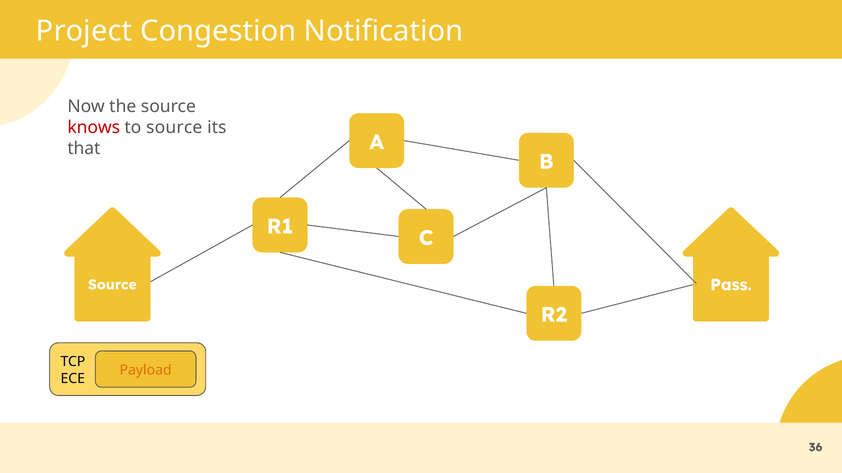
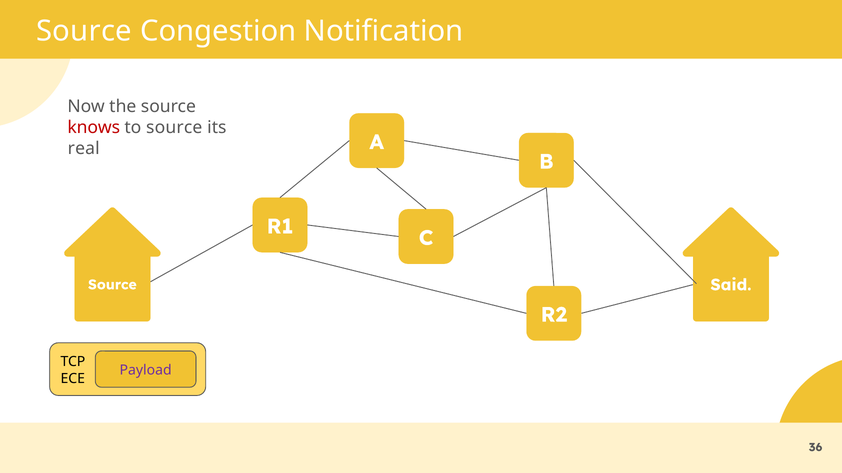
Project: Project -> Source (84, 31)
that: that -> real (84, 149)
Pass: Pass -> Said (731, 285)
Payload colour: orange -> purple (146, 371)
